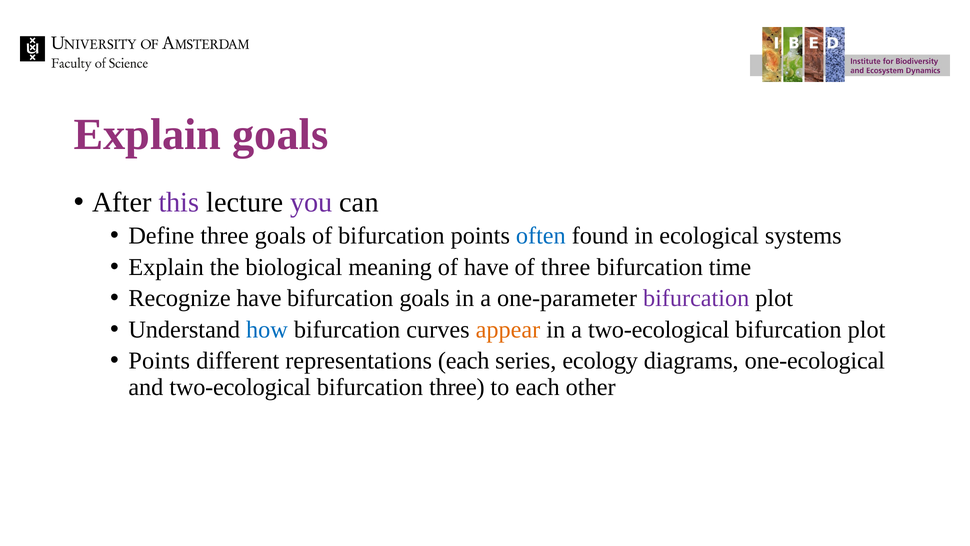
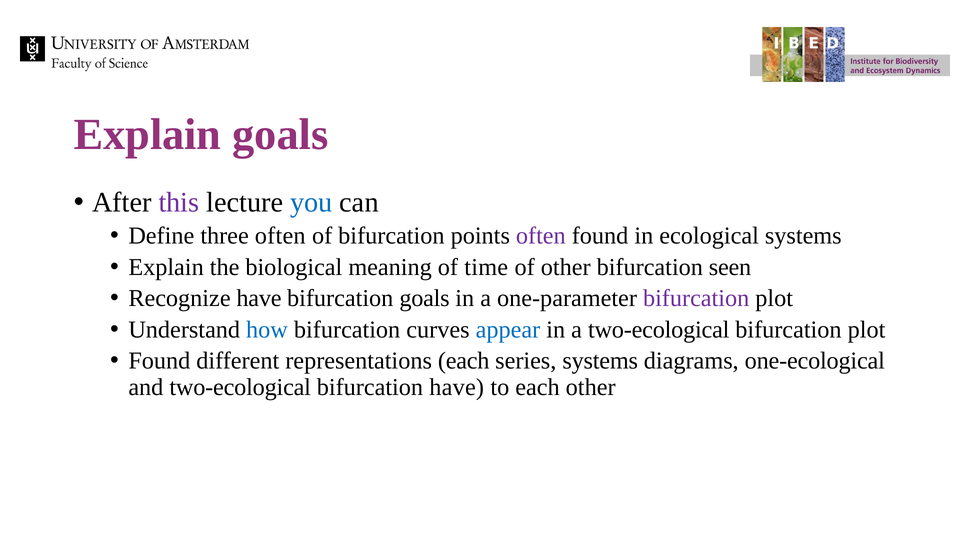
you colour: purple -> blue (311, 202)
three goals: goals -> often (280, 236)
often colour: blue -> purple (541, 236)
of have: have -> time (486, 267)
of three: three -> other (566, 267)
time: time -> seen (730, 267)
appear colour: orange -> blue (508, 329)
Points: Points -> Found (159, 361)
series ecology: ecology -> systems (600, 361)
bifurcation three: three -> have (457, 387)
